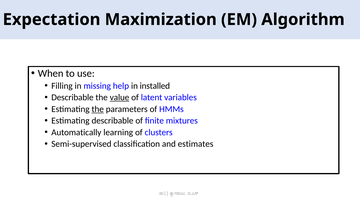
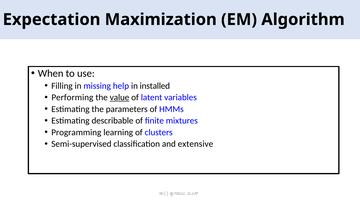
Describable: Describable -> Performing (72, 97)
the underline: present -> none (98, 109)
Automatically: Automatically -> Programming (76, 132)
estimates: estimates -> extensive (196, 144)
